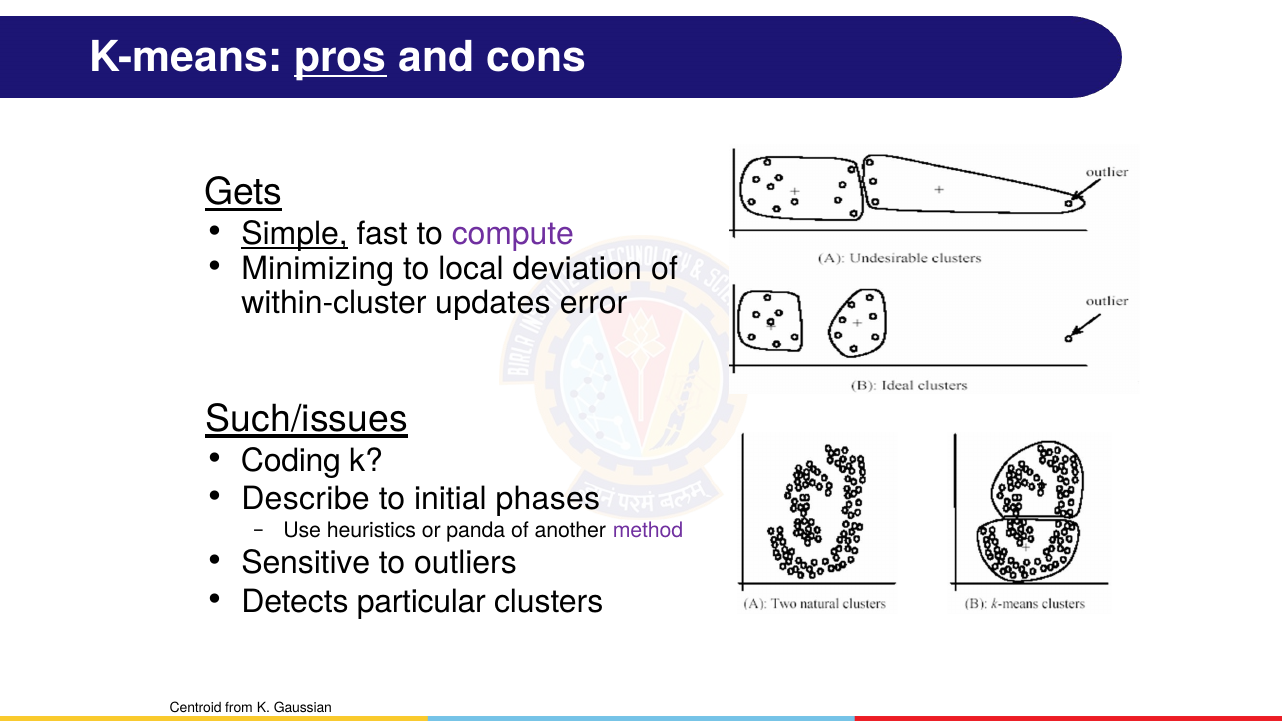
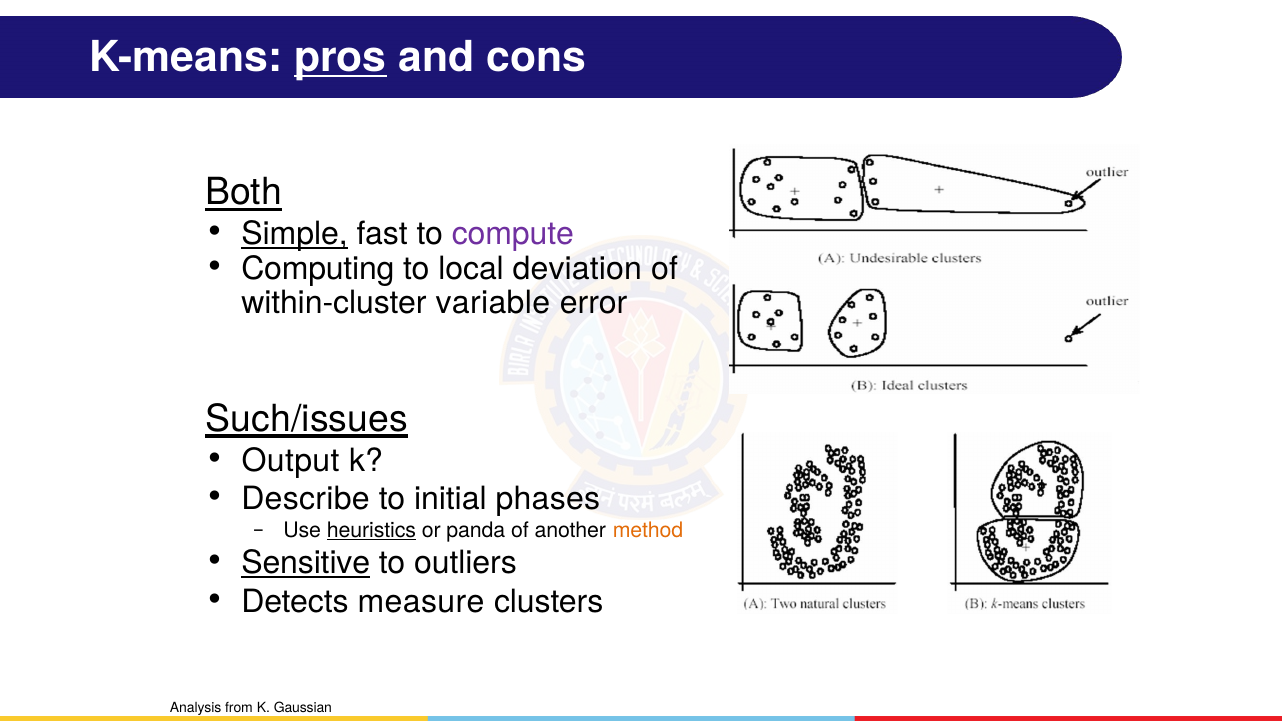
Gets: Gets -> Both (244, 192)
Minimizing: Minimizing -> Computing (318, 269)
updates: updates -> variable (493, 303)
Coding: Coding -> Output (291, 461)
heuristics underline: none -> present (371, 531)
method colour: purple -> orange (648, 531)
Sensitive underline: none -> present (306, 563)
particular: particular -> measure (421, 602)
Centroid: Centroid -> Analysis (196, 708)
